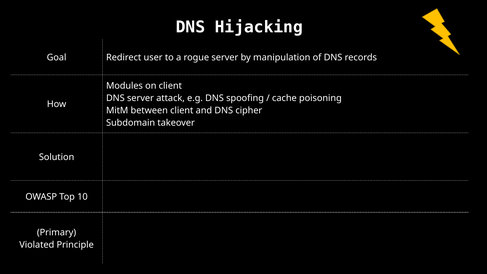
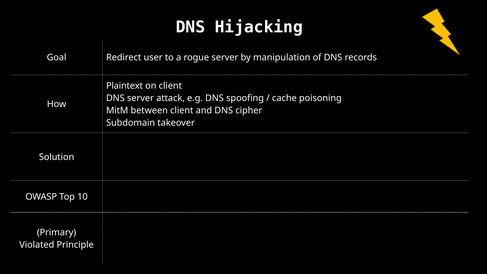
Modules: Modules -> Plaintext (125, 86)
